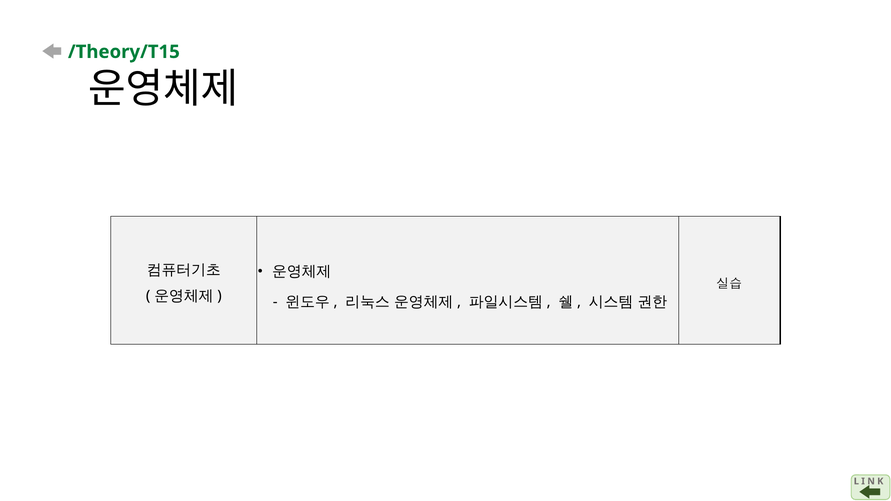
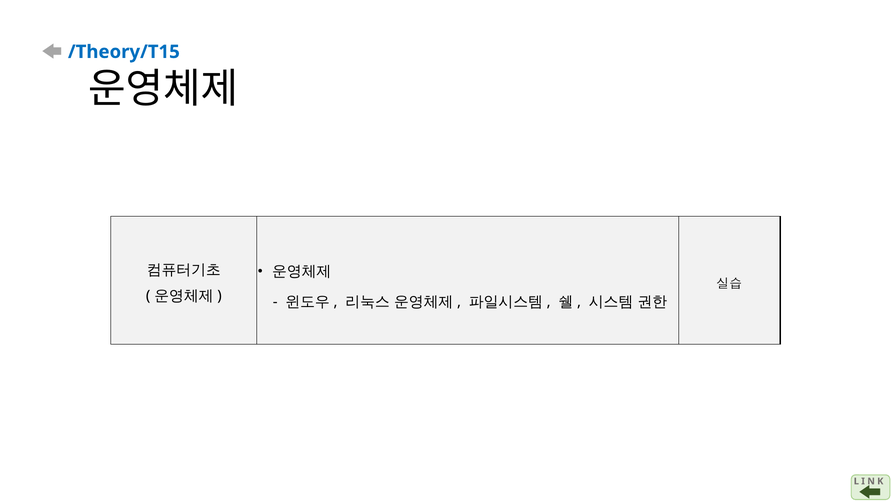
/Theory/T15 colour: green -> blue (124, 52)
